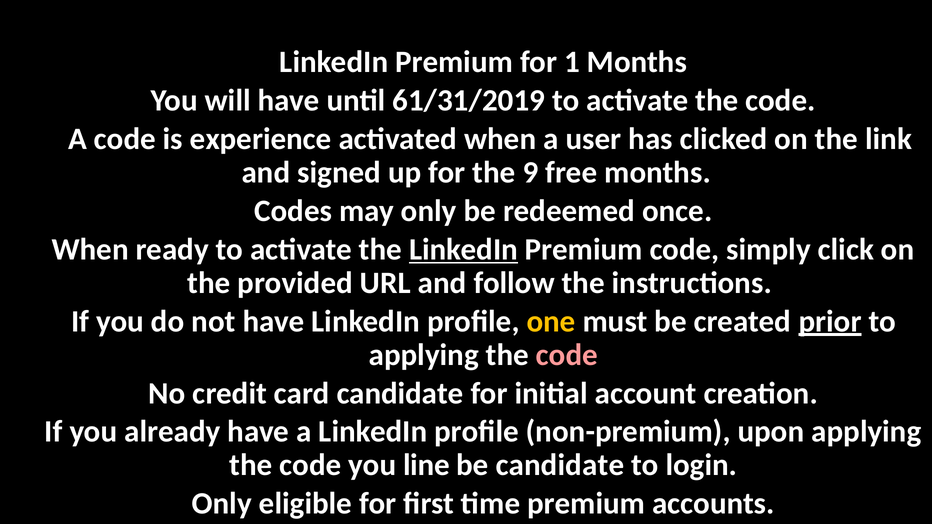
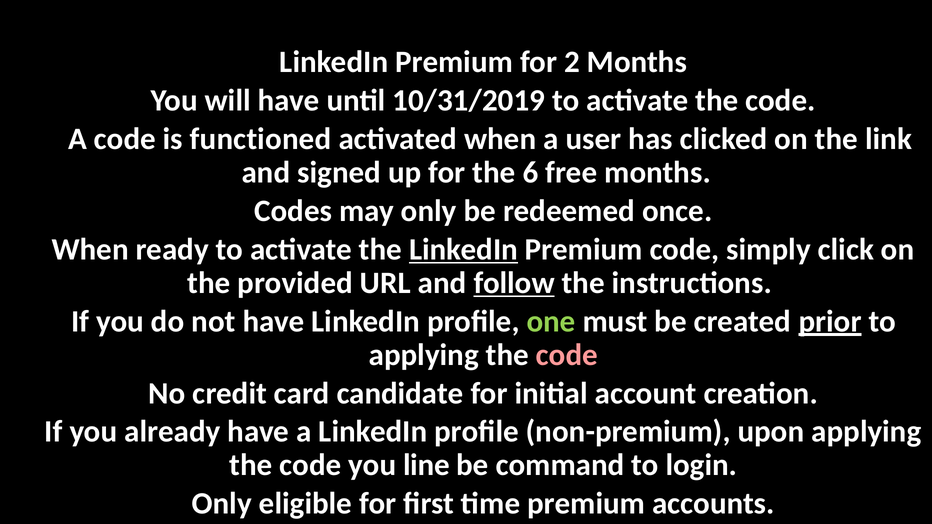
1: 1 -> 2 (572, 62)
61/31/2019: 61/31/2019 -> 10/31/2019 (469, 101)
experience: experience -> functioned (261, 139)
9: 9 -> 6 (531, 173)
follow underline: none -> present (514, 283)
one colour: yellow -> light green (551, 321)
be candidate: candidate -> command (560, 465)
